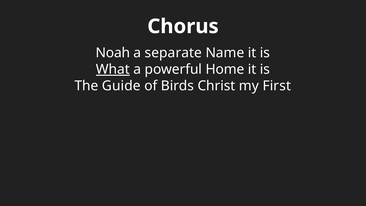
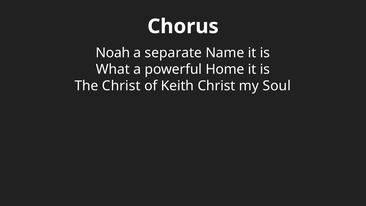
What underline: present -> none (113, 69)
The Guide: Guide -> Christ (121, 86)
Birds: Birds -> Keith (177, 86)
First: First -> Soul (277, 86)
